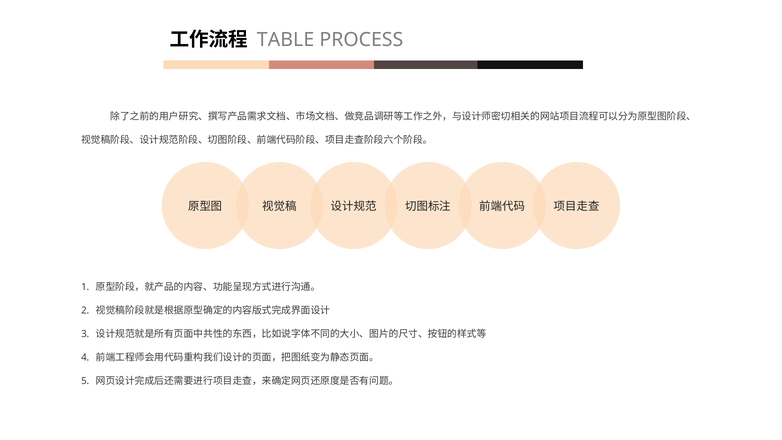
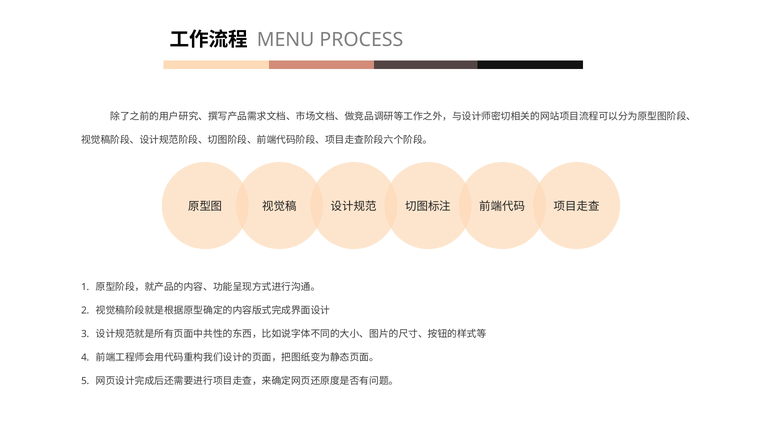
TABLE: TABLE -> MENU (286, 40)
